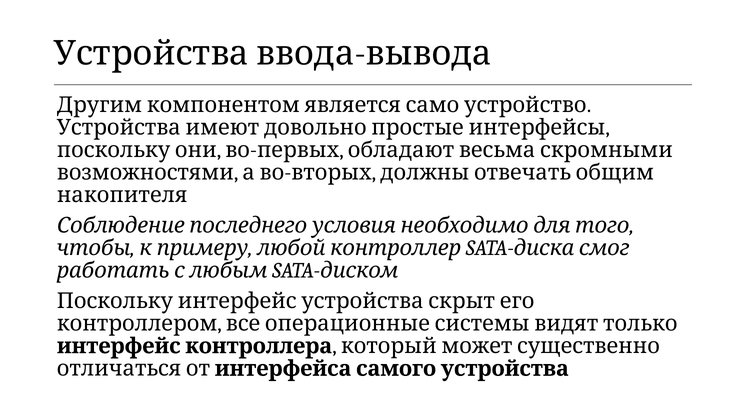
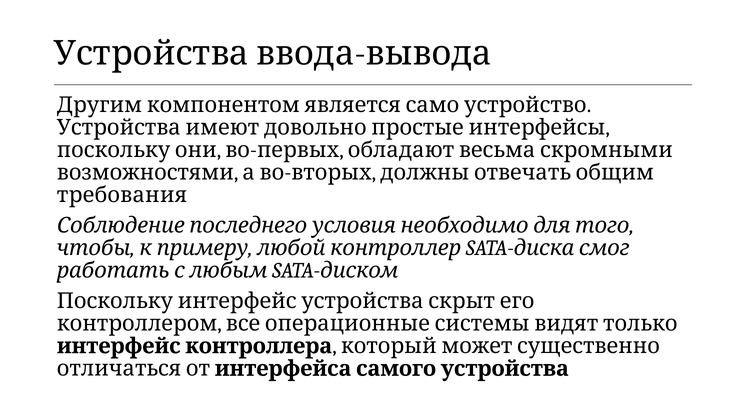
накопителя: накопителя -> требования (122, 195)
